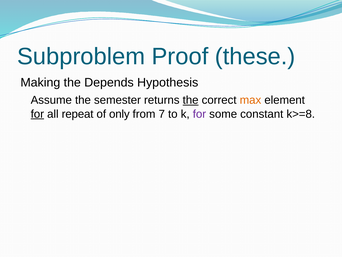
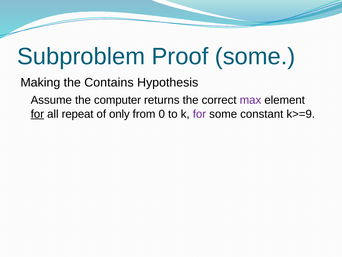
Proof these: these -> some (255, 56)
Depends: Depends -> Contains (109, 82)
semester: semester -> computer (118, 100)
the underline: present -> none (191, 100)
max colour: orange -> purple (250, 100)
7: 7 -> 0 (162, 114)
k>=8: k>=8 -> k>=9 (301, 114)
